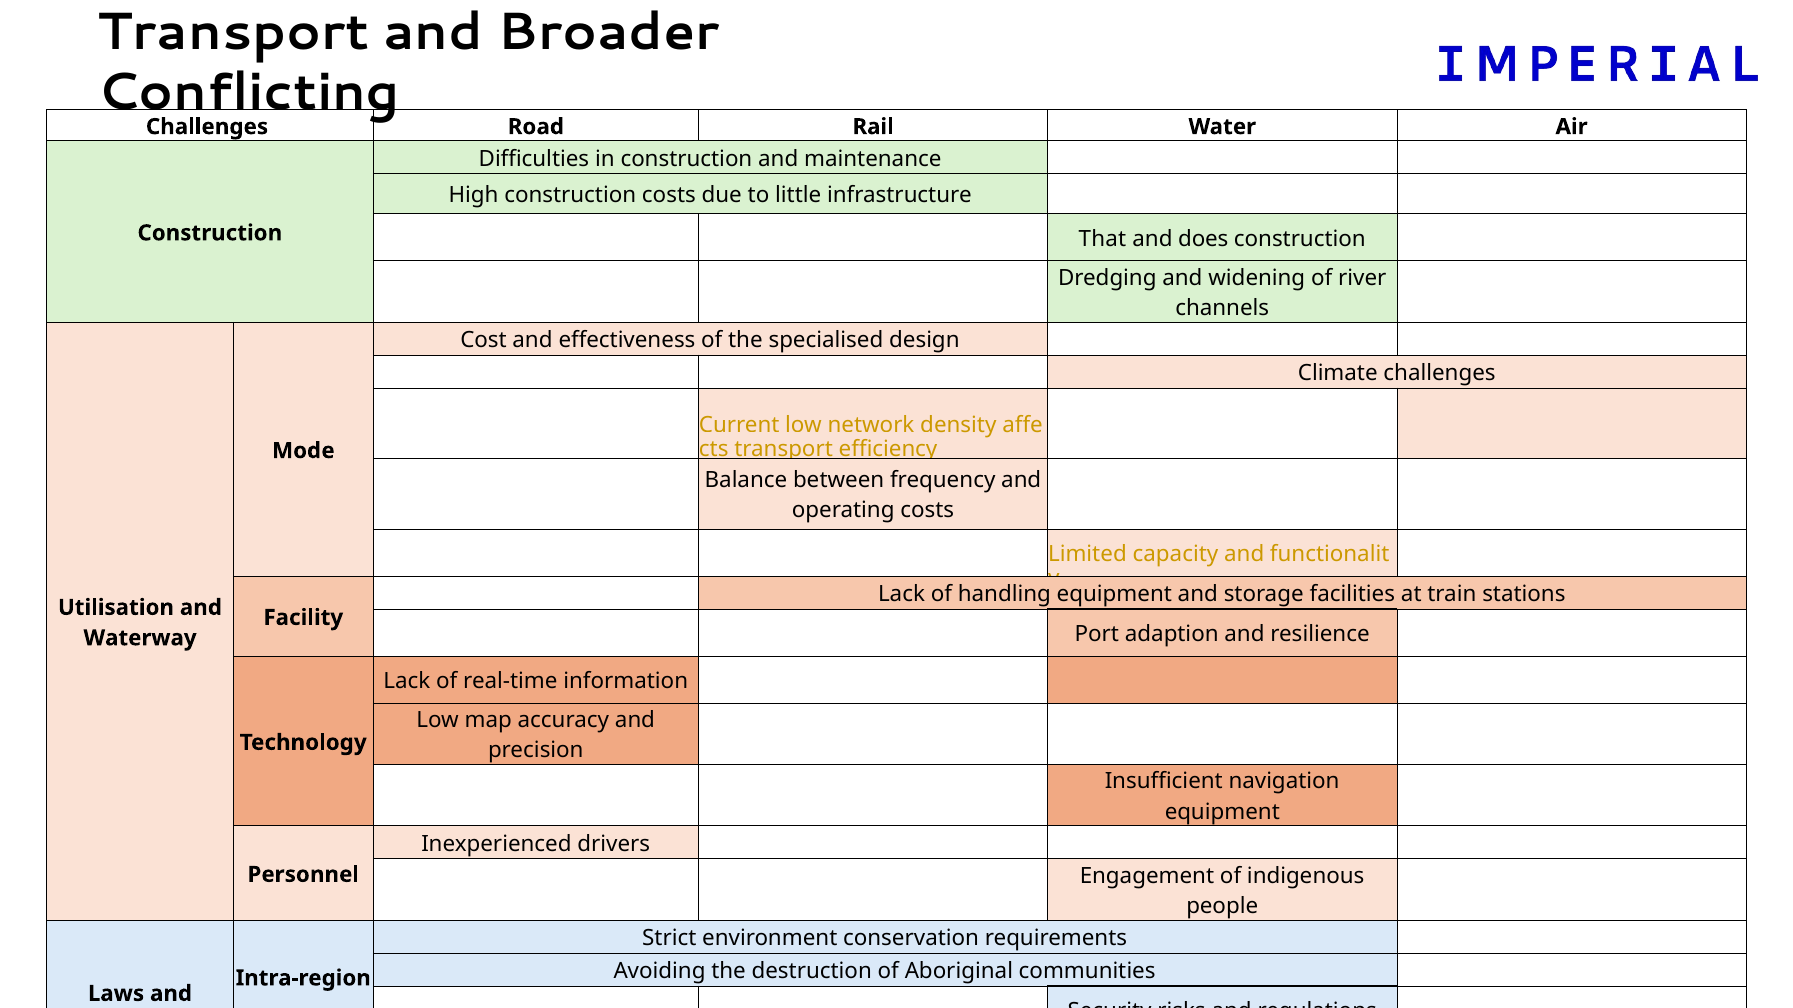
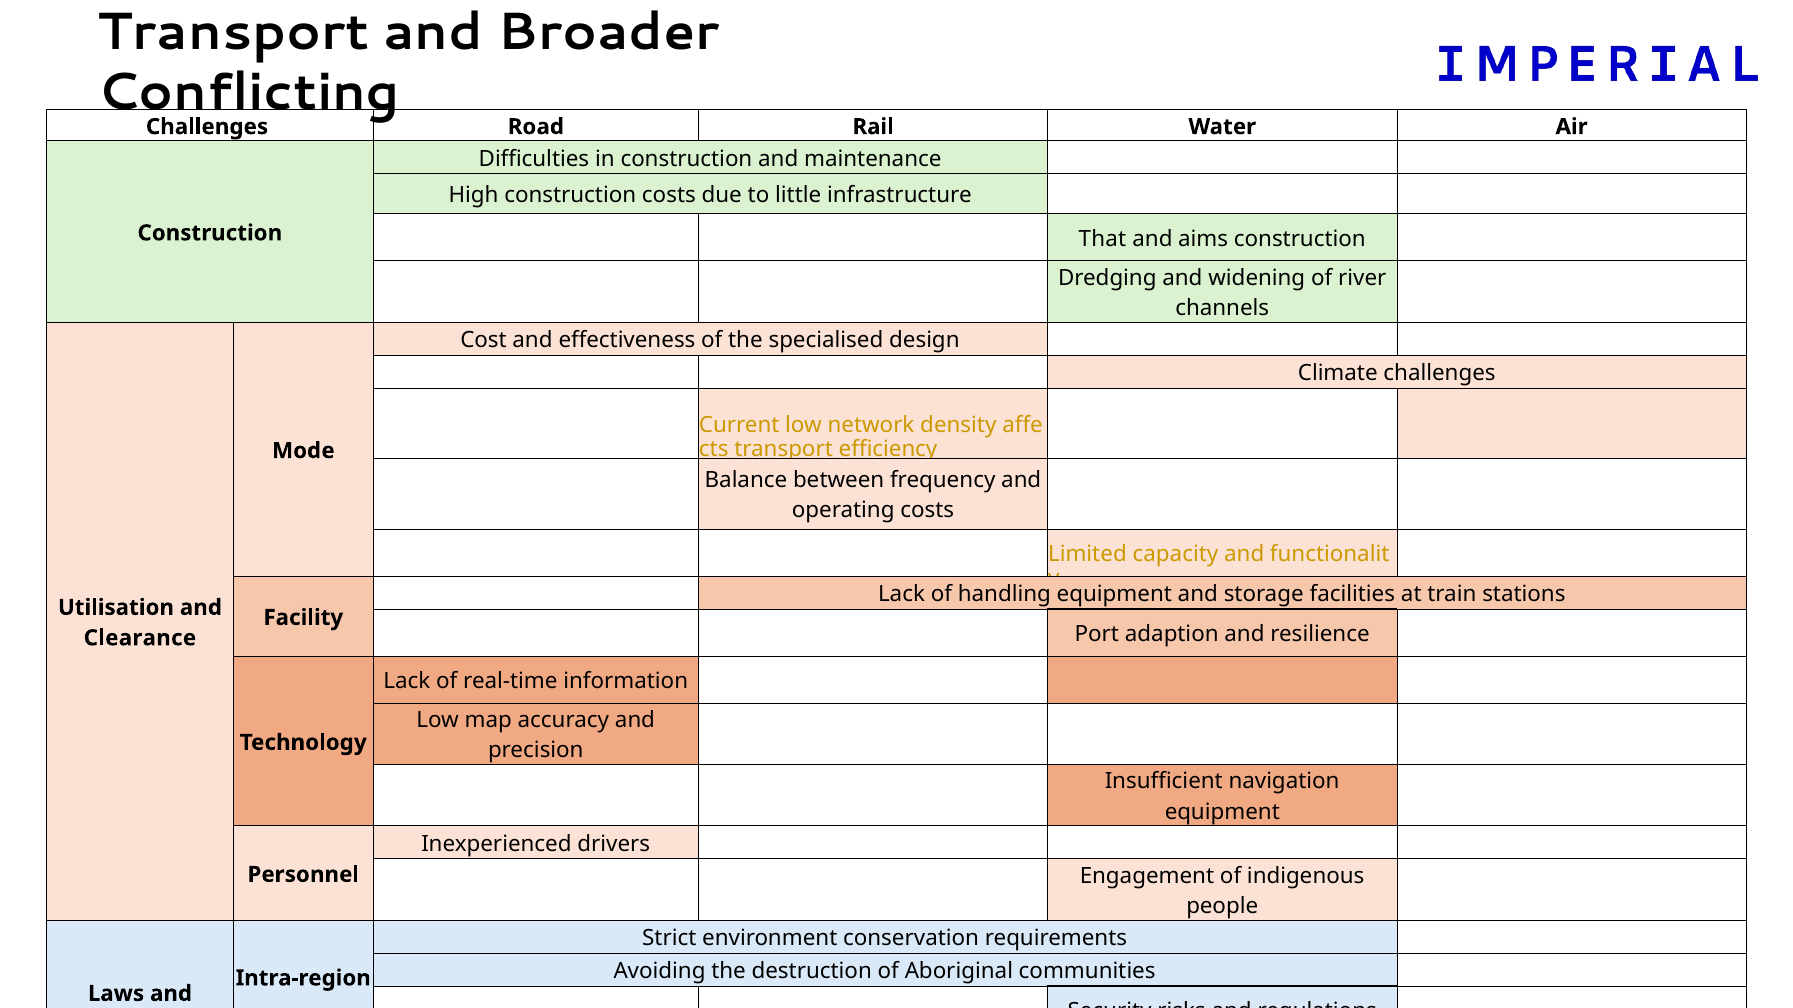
does: does -> aims (1203, 239)
Waterway: Waterway -> Clearance (140, 638)
